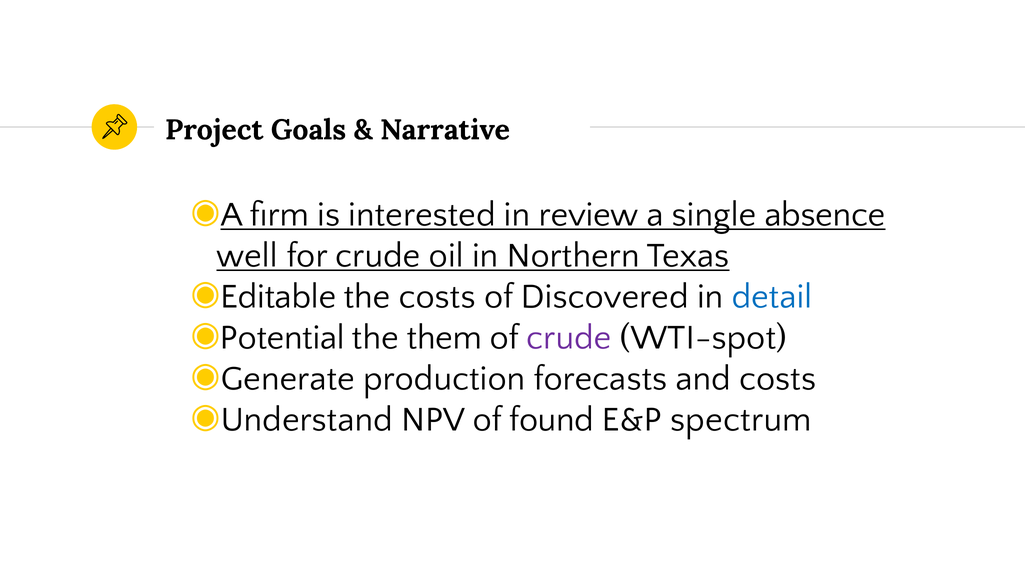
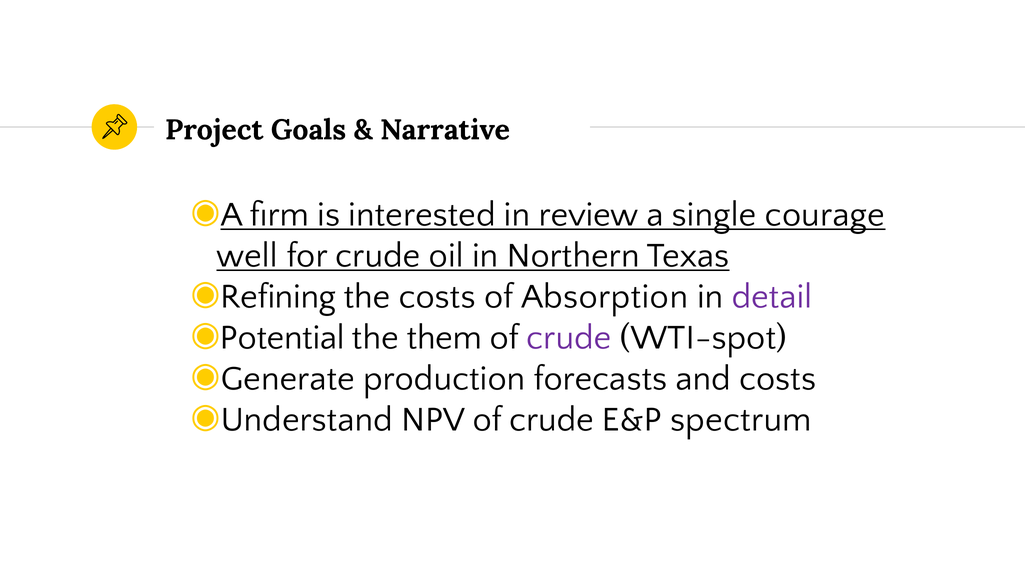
absence: absence -> courage (825, 214)
Editable: Editable -> Refining (278, 296)
Discovered: Discovered -> Absorption (605, 296)
detail colour: blue -> purple (772, 296)
NPV of found: found -> crude (552, 419)
